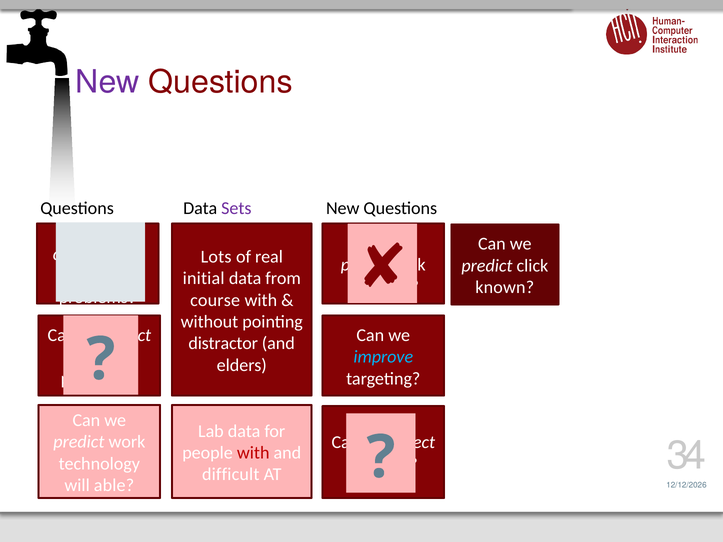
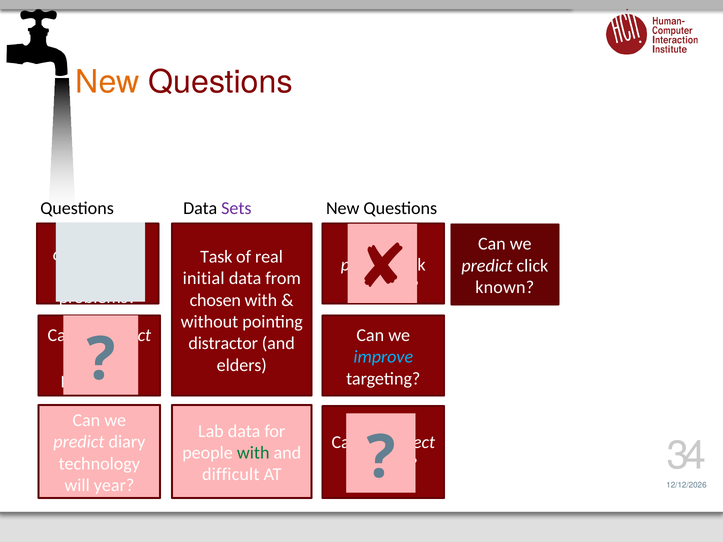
New colour: purple -> orange (107, 82)
Lots: Lots -> Task (216, 257)
course: course -> chosen (215, 300)
work: work -> diary (127, 442)
with colour: red -> green (253, 453)
able: able -> year (114, 485)
